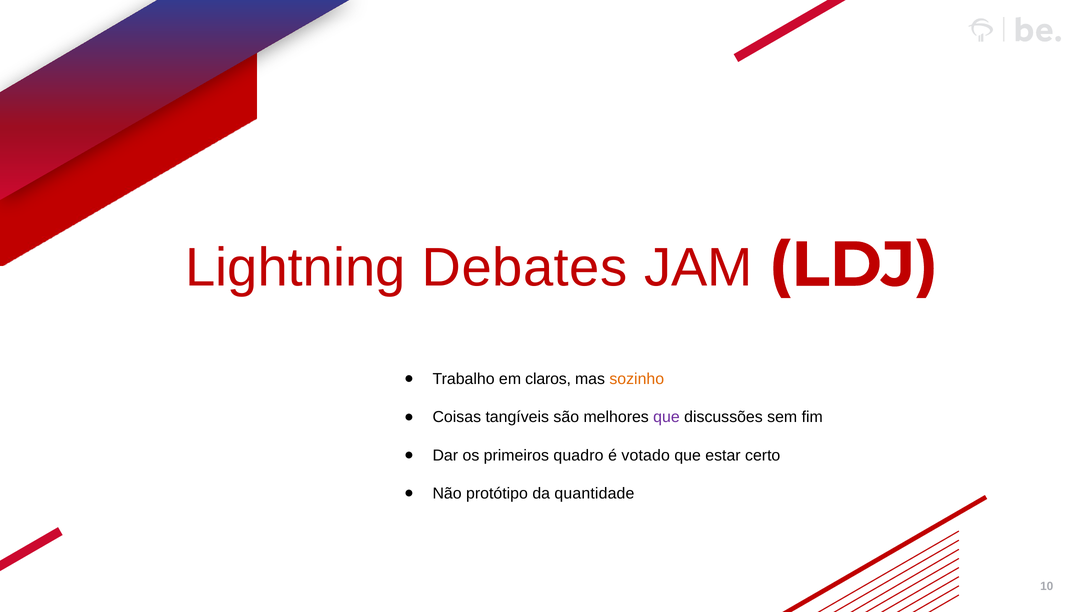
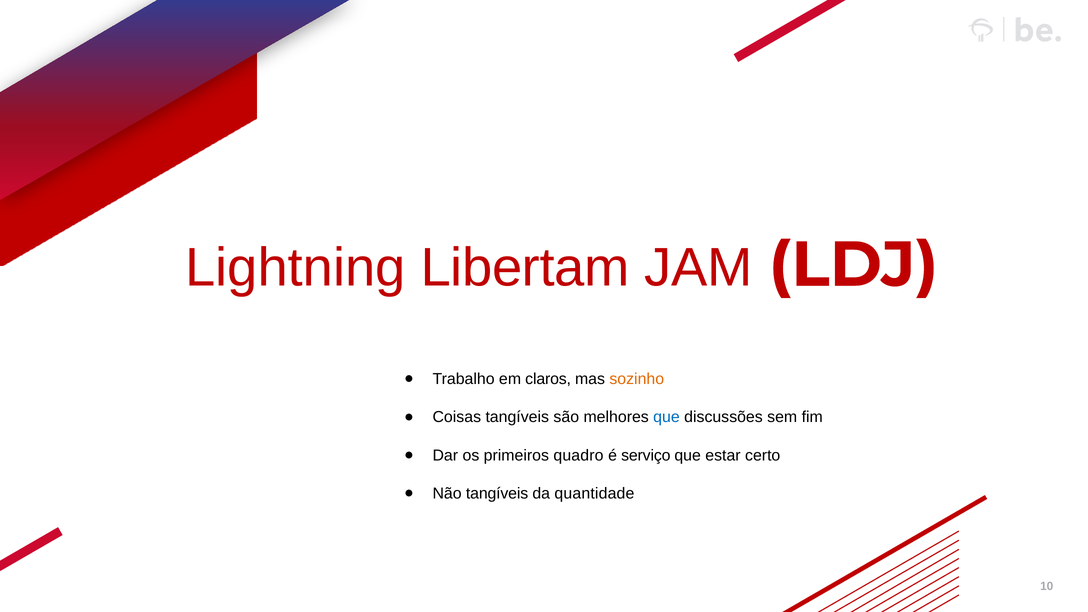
Debates: Debates -> Libertam (525, 268)
que colour: purple -> blue (666, 417)
votado: votado -> serviço (646, 455)
Não protótipo: protótipo -> tangíveis (497, 494)
